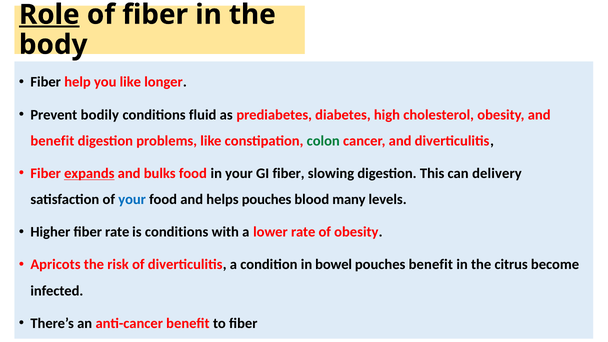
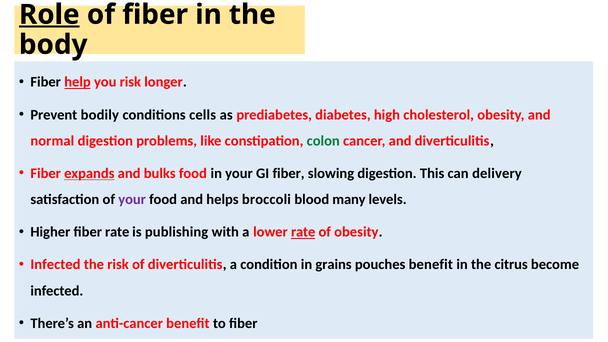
help underline: none -> present (78, 82)
you like: like -> risk (130, 82)
fluid: fluid -> cells (203, 115)
benefit: benefit -> normal (52, 141)
your colour: blue -> purple (132, 200)
helps pouches: pouches -> broccoli (266, 200)
is conditions: conditions -> publishing (177, 232)
rate underline: none -> present (303, 232)
Apricots: Apricots -> Infected (55, 265)
bowel: bowel -> grains (334, 265)
